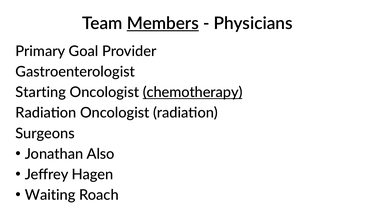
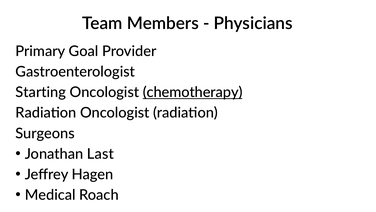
Members underline: present -> none (163, 23)
Also: Also -> Last (100, 154)
Waiting: Waiting -> Medical (50, 195)
